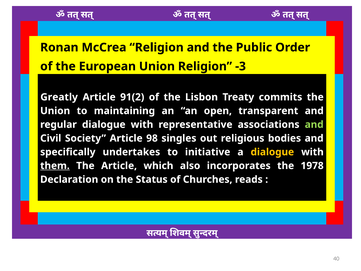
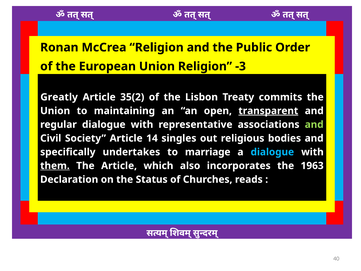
91(2: 91(2 -> 35(2 (132, 97)
transparent underline: none -> present (268, 111)
98: 98 -> 14 (152, 138)
initiative: initiative -> marriage (208, 152)
dialogue colour: yellow -> light blue (272, 152)
1978: 1978 -> 1963 (312, 166)
